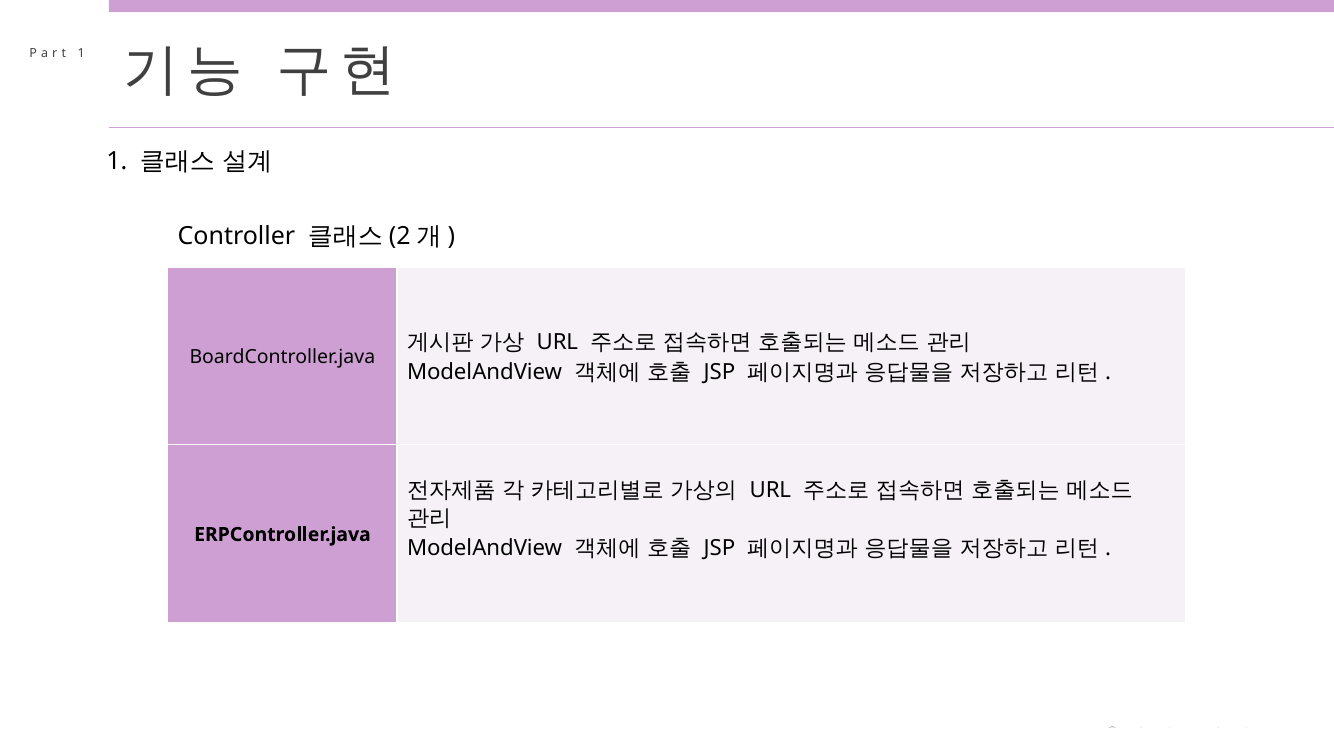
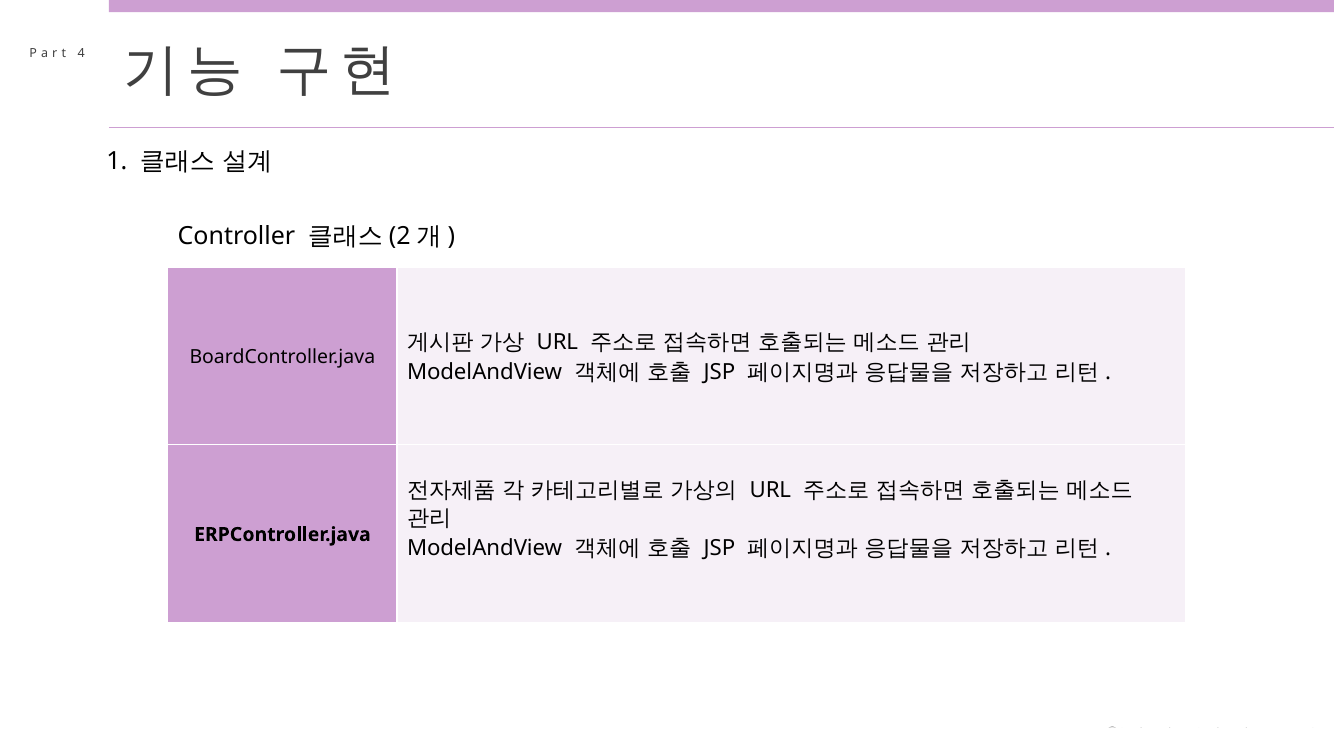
1: 1 -> 4 (81, 53)
